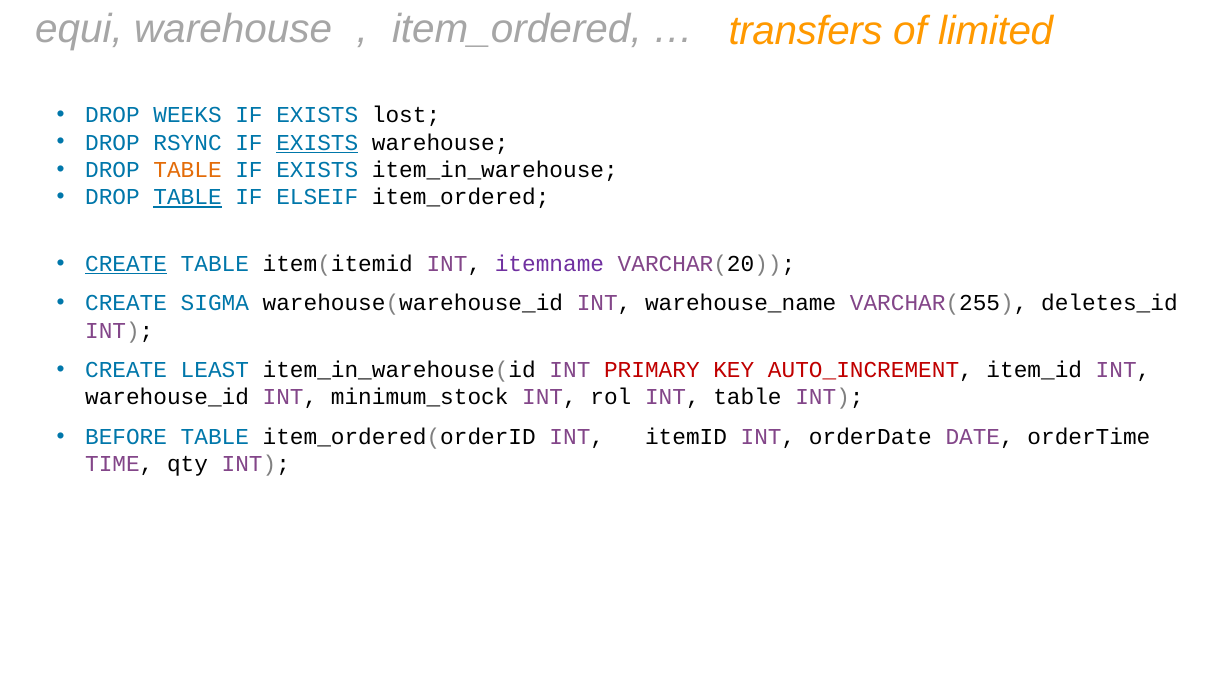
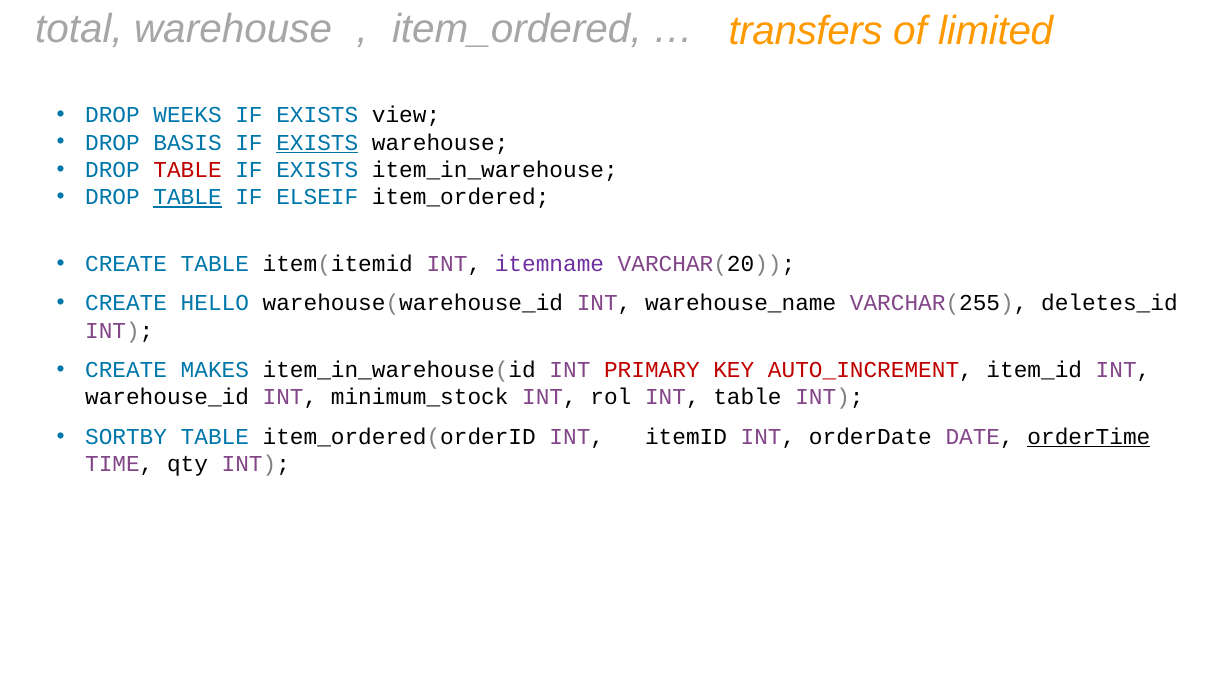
equi: equi -> total (79, 29)
lost: lost -> view (406, 115)
RSYNC: RSYNC -> BASIS (188, 143)
TABLE colour: orange -> red (188, 170)
CREATE underline: present -> none (126, 264)
SIGMA: SIGMA -> HELLO (215, 303)
LEAST: LEAST -> MAKES (215, 370)
BEFORE: BEFORE -> SORTBY (126, 437)
orderTime underline: none -> present (1089, 437)
